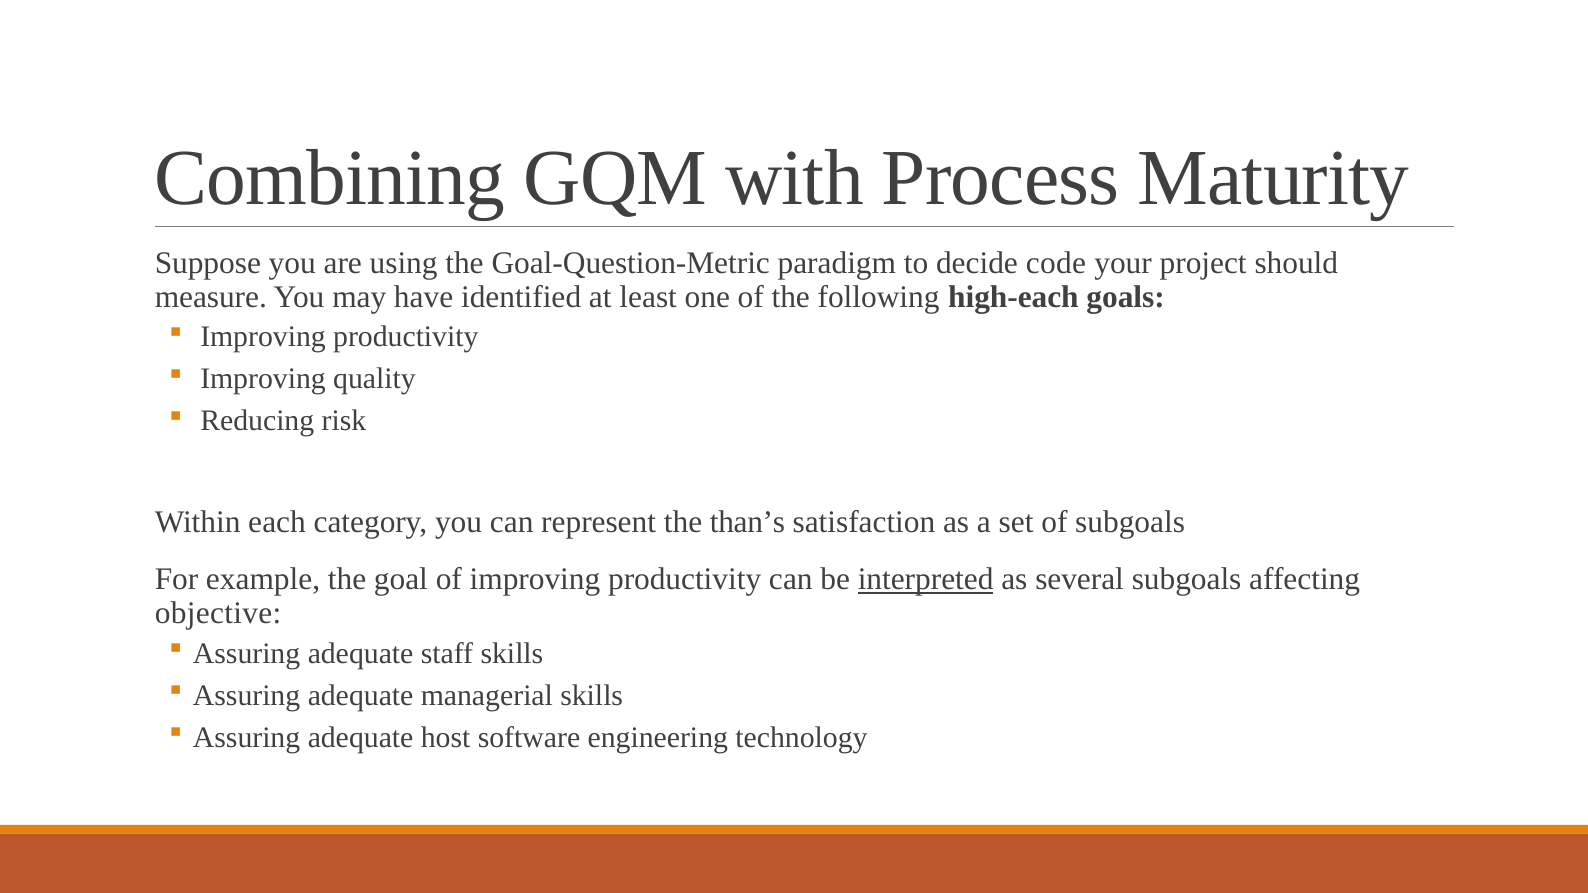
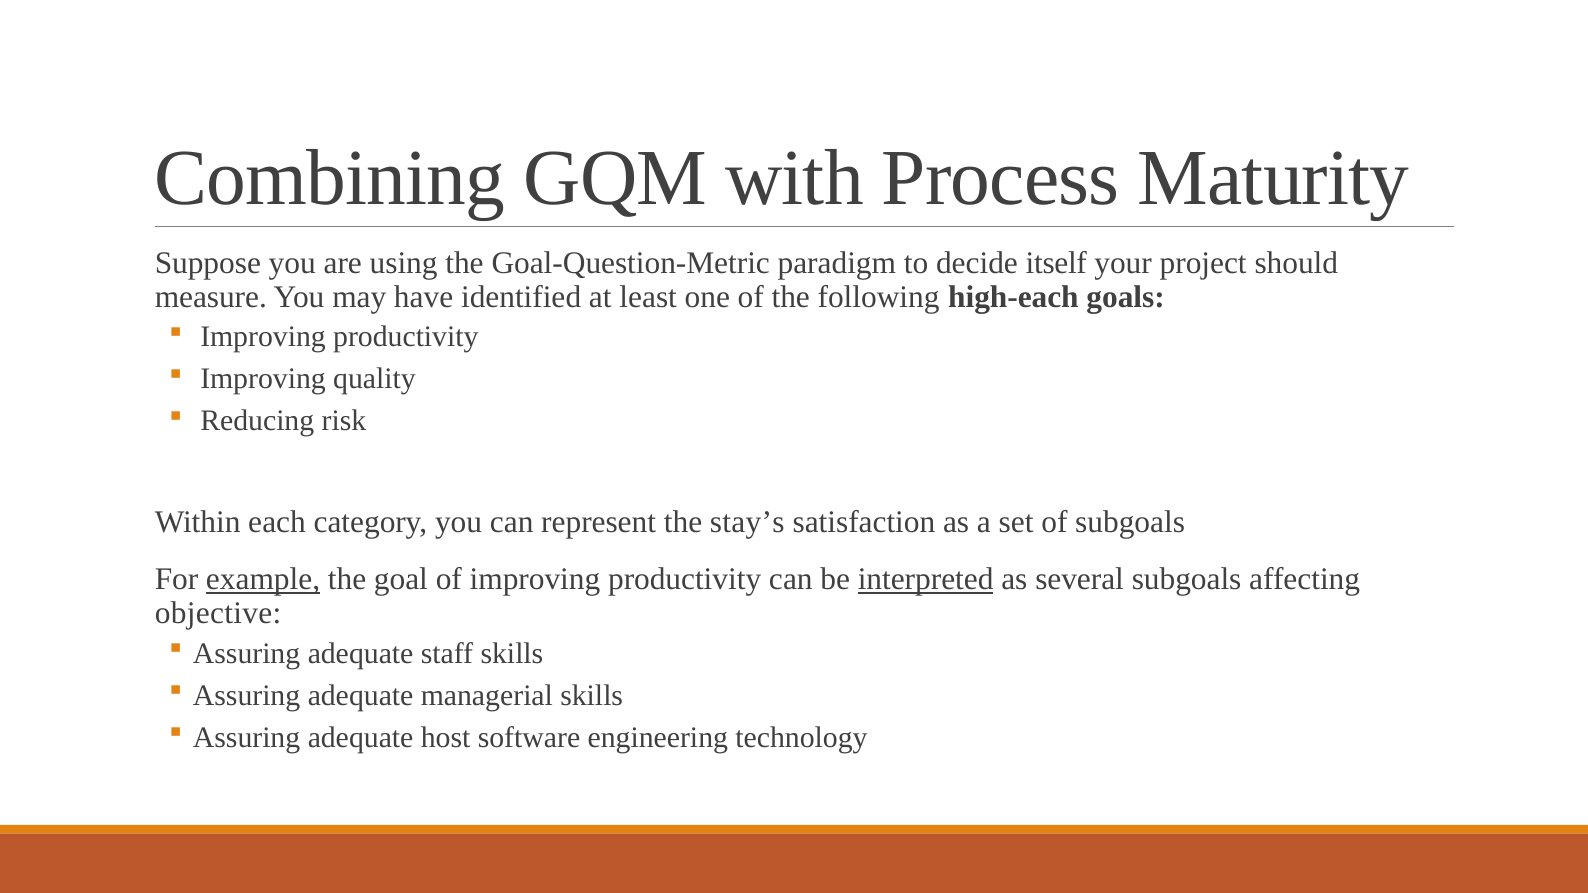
code: code -> itself (1056, 263)
than’s: than’s -> stay’s (747, 523)
example underline: none -> present (263, 580)
